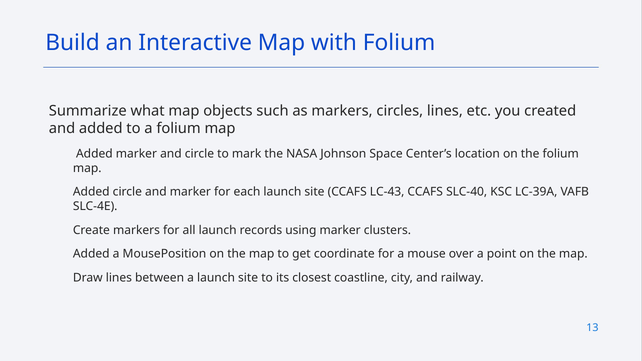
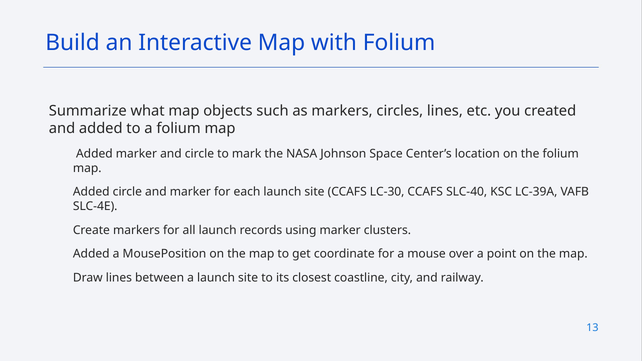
LC-43: LC-43 -> LC-30 (387, 192)
